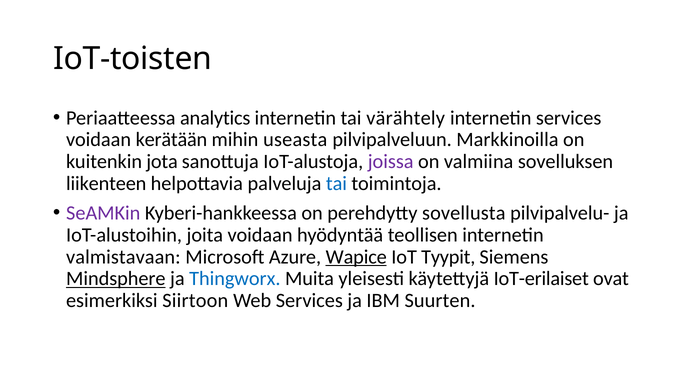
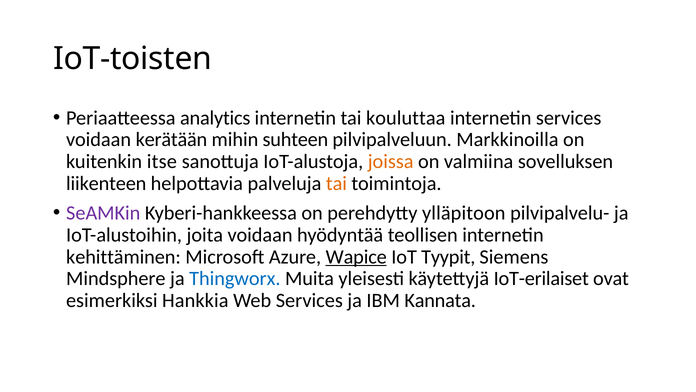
värähtely: värähtely -> kouluttaa (406, 118)
useasta: useasta -> suhteen (295, 140)
jota: jota -> itse (162, 162)
joissa colour: purple -> orange (391, 162)
tai colour: blue -> orange (336, 183)
sovellusta: sovellusta -> ylläpitoon (464, 213)
valmistavaan: valmistavaan -> kehittäminen (123, 256)
Mindsphere underline: present -> none (116, 278)
Siirtoon: Siirtoon -> Hankkia (195, 300)
Suurten: Suurten -> Kannata (440, 300)
